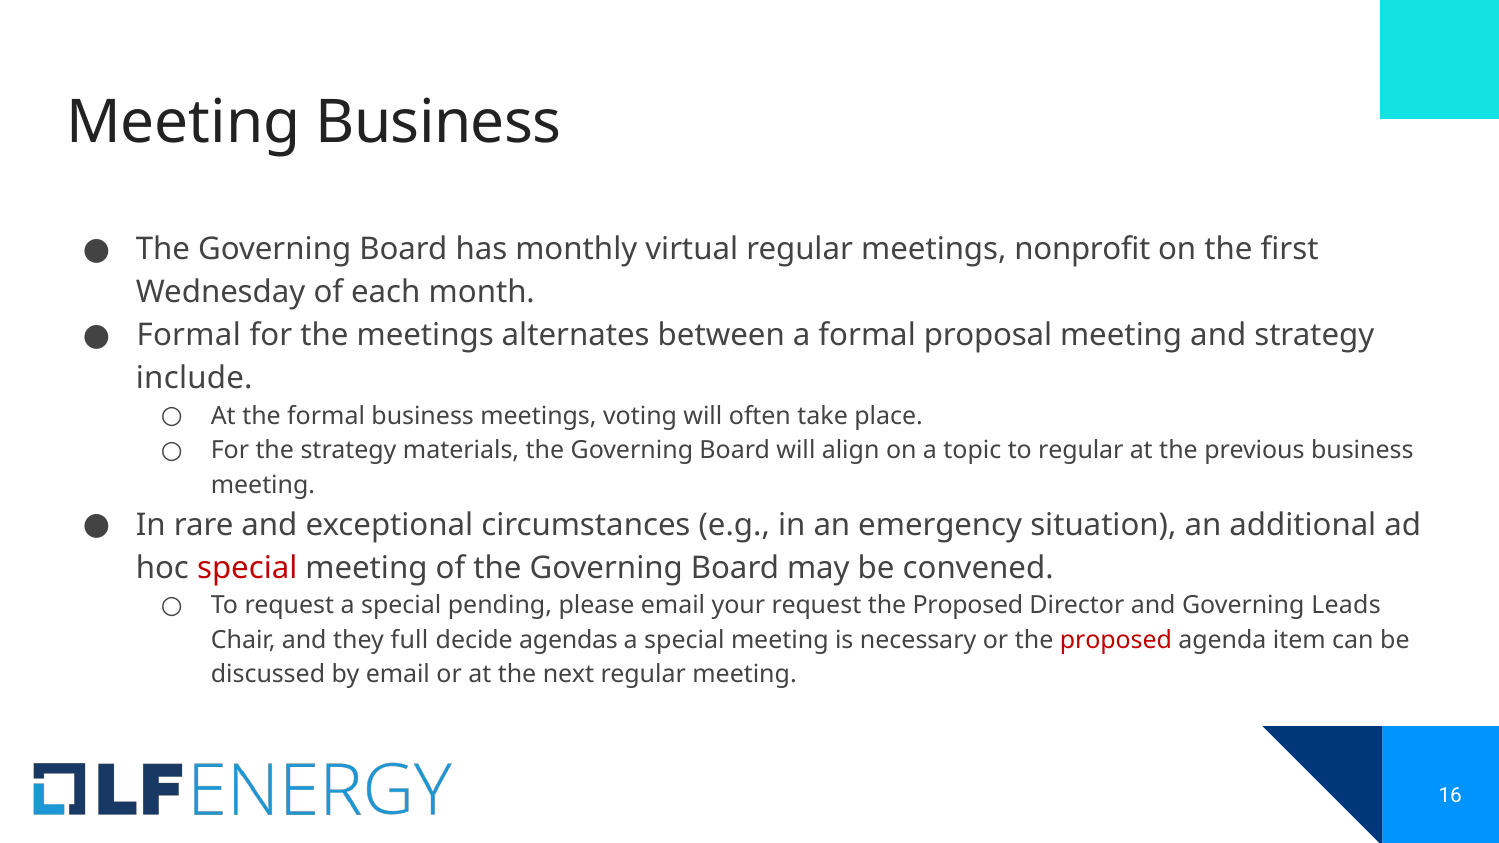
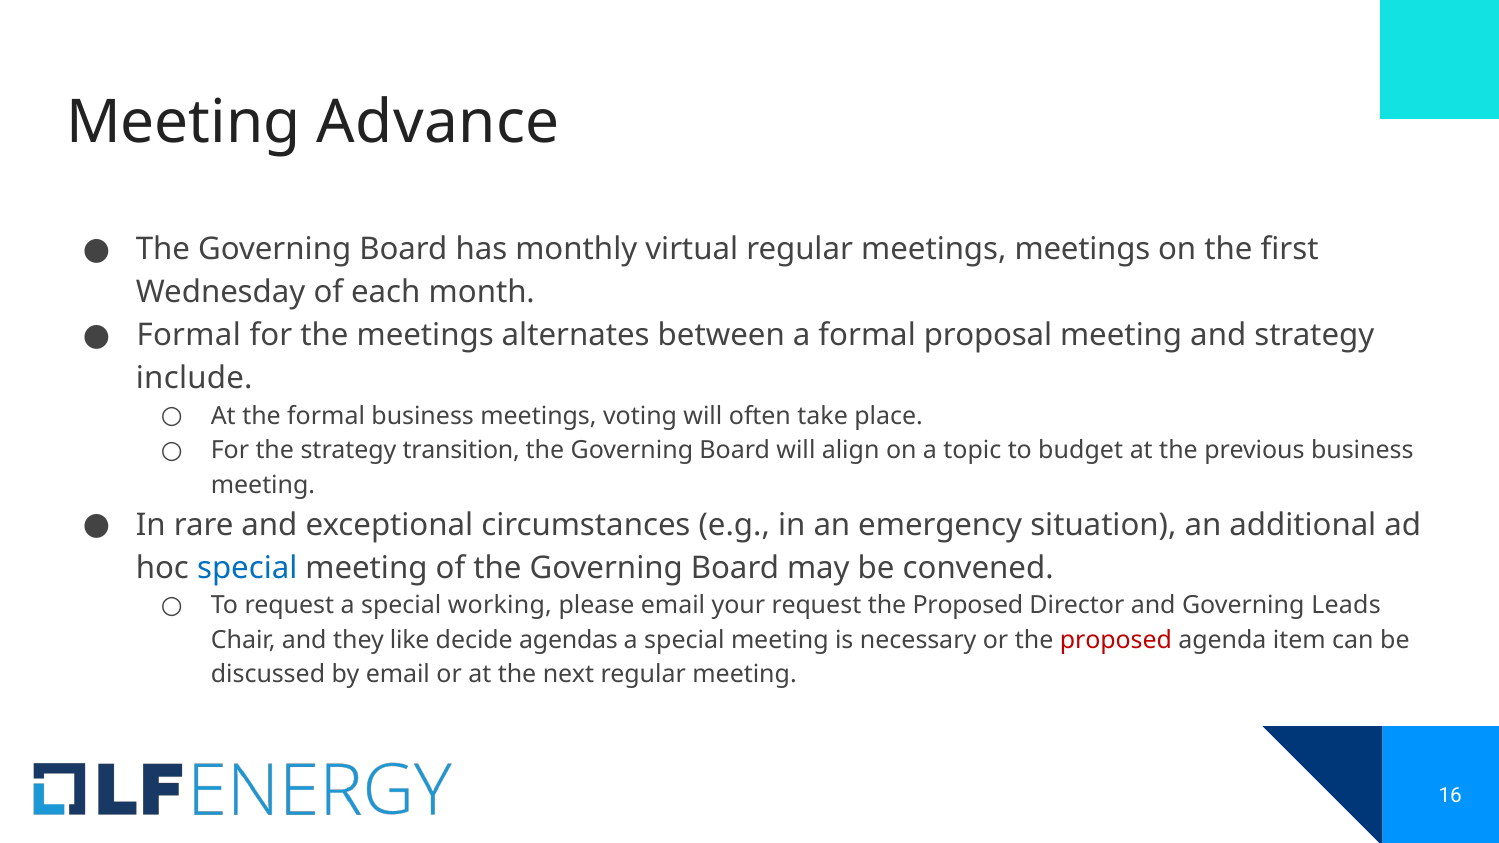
Meeting Business: Business -> Advance (438, 123)
meetings nonprofit: nonprofit -> meetings (1082, 249)
materials: materials -> transition (461, 451)
to regular: regular -> budget (1081, 451)
special colour: red -> blue (247, 568)
pending: pending -> working (500, 606)
full: full -> like (410, 640)
